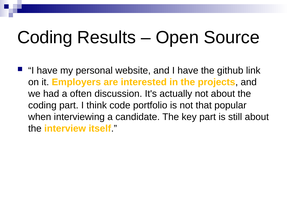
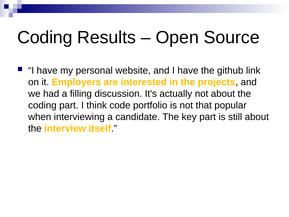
often: often -> filling (81, 94)
